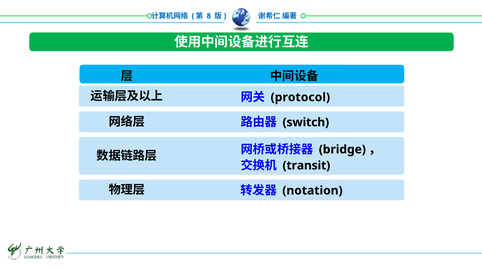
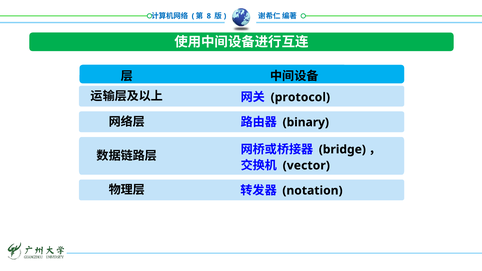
switch: switch -> binary (306, 122)
transit: transit -> vector (306, 166)
